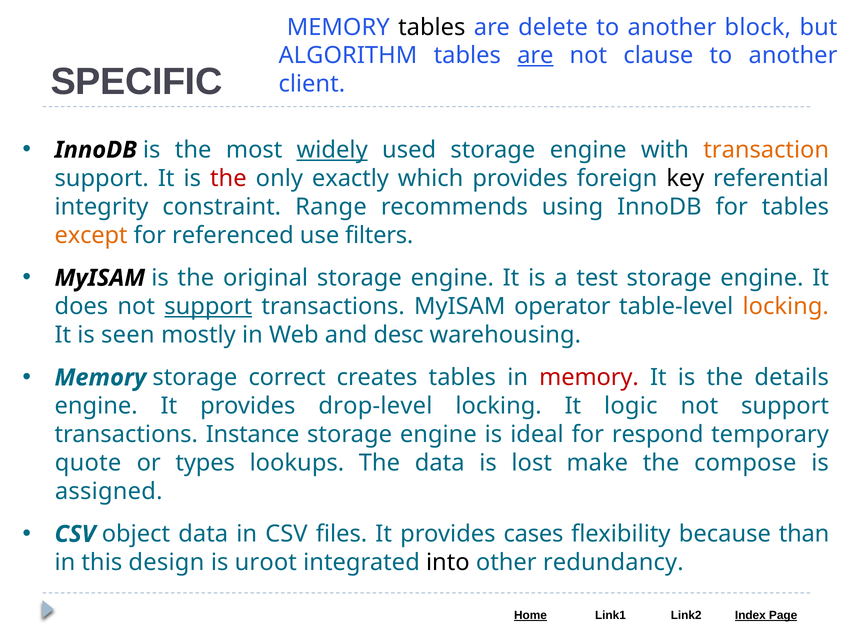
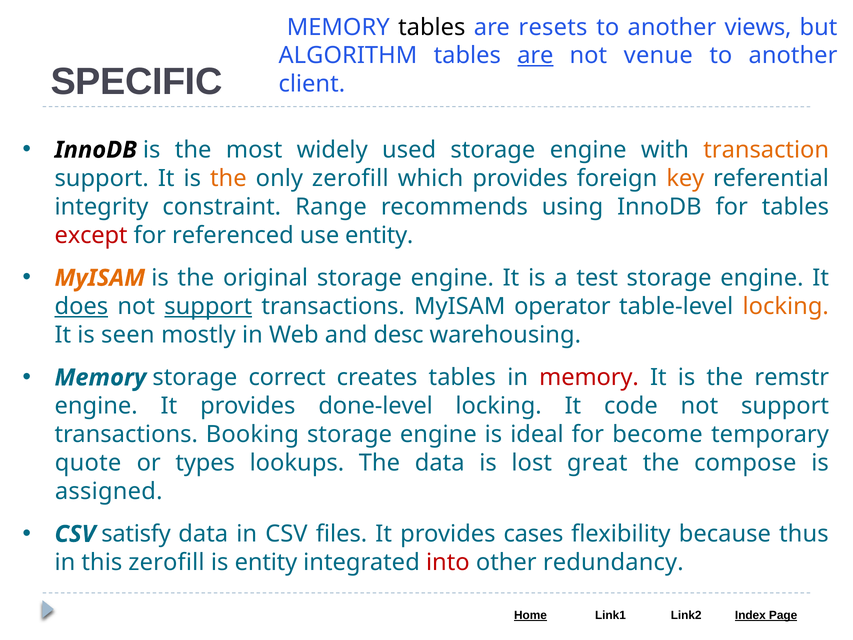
delete: delete -> resets (553, 27)
block: block -> views (758, 27)
clause: clause -> venue (658, 56)
widely underline: present -> none (332, 150)
the colour: red -> orange (228, 178)
only exactly: exactly -> zerofill (350, 178)
key colour: black -> orange (685, 178)
except colour: orange -> red (91, 235)
use filters: filters -> entity (379, 235)
MyISAM colour: black -> orange (100, 278)
does underline: none -> present (81, 306)
details: details -> remstr (792, 377)
drop-level: drop-level -> done-level (376, 406)
logic: logic -> code (631, 406)
Instance: Instance -> Booking (252, 434)
respond: respond -> become (658, 434)
make: make -> great (597, 463)
object: object -> satisfy (136, 534)
than: than -> thus (804, 534)
this design: design -> zerofill (166, 562)
is uroot: uroot -> entity (266, 562)
into colour: black -> red (448, 562)
